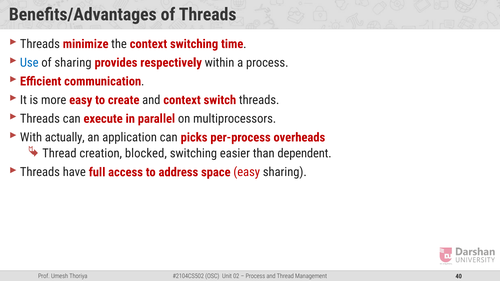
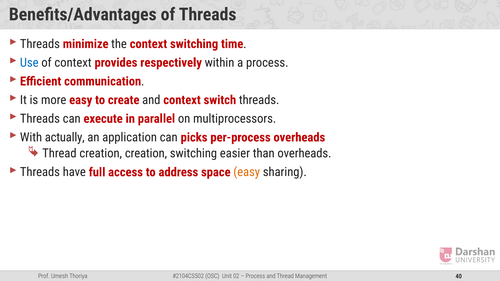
of sharing: sharing -> context (73, 63)
creation blocked: blocked -> creation (146, 154)
than dependent: dependent -> overheads (304, 154)
easy colour: red -> orange (247, 172)
